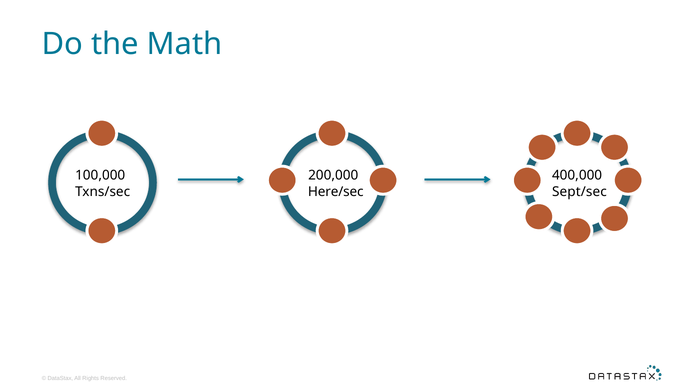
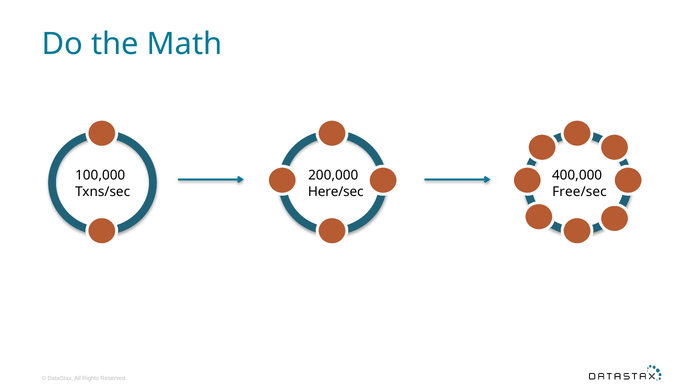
Sept/sec: Sept/sec -> Free/sec (579, 192)
